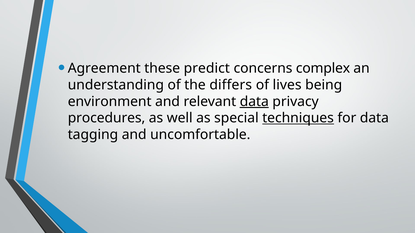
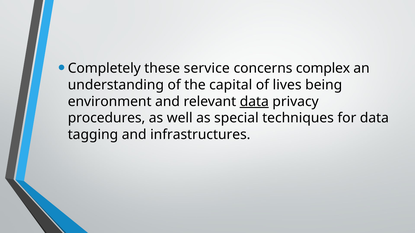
Agreement: Agreement -> Completely (104, 68)
predict: predict -> service (207, 68)
differs: differs -> capital (231, 85)
techniques underline: present -> none (298, 118)
uncomfortable: uncomfortable -> infrastructures (200, 135)
